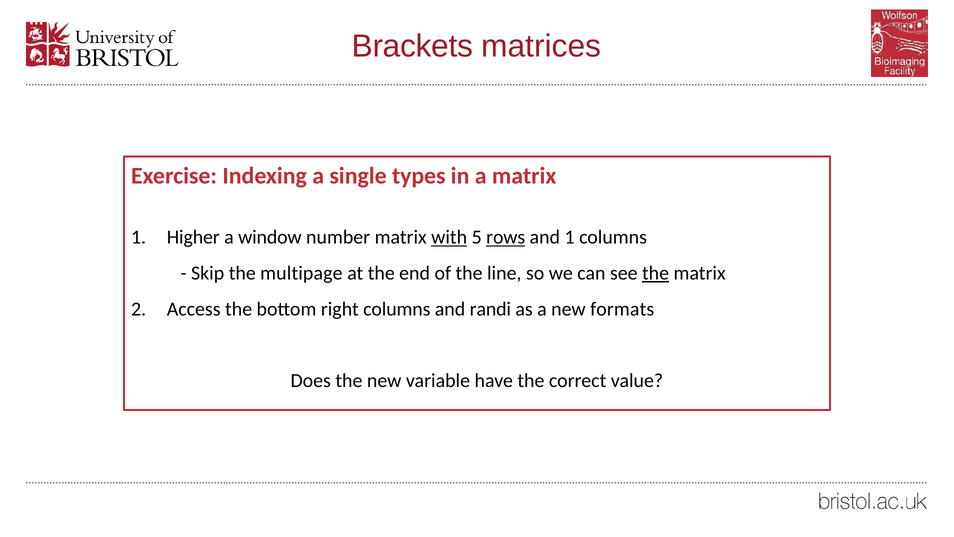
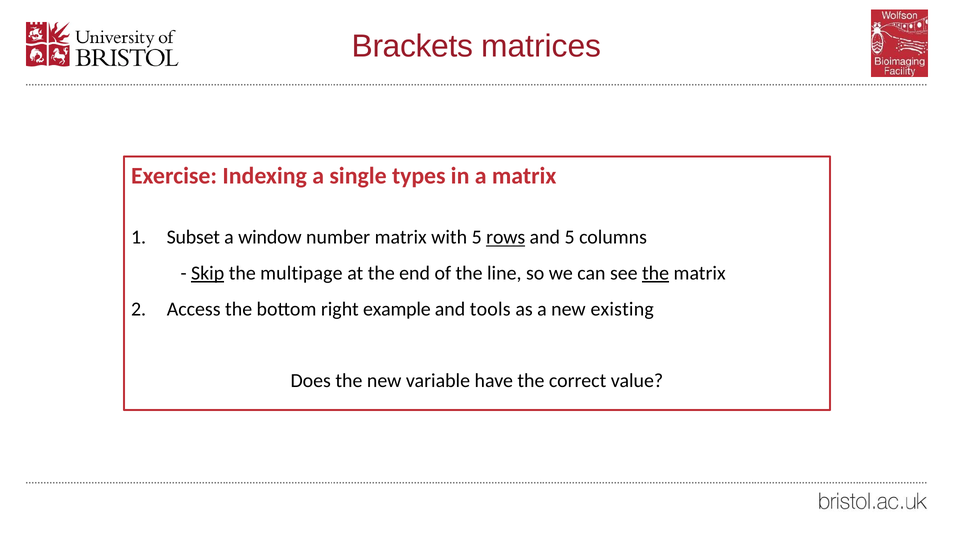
Higher: Higher -> Subset (193, 237)
with underline: present -> none (449, 237)
and 1: 1 -> 5 (570, 237)
Skip underline: none -> present (208, 273)
right columns: columns -> example (397, 309)
randi: randi -> tools (490, 309)
formats: formats -> existing (622, 309)
